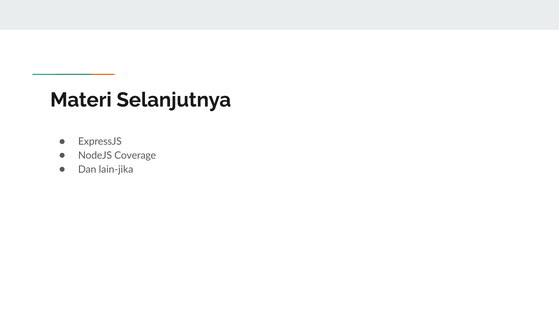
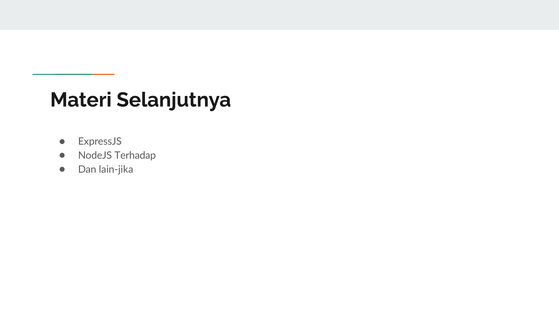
Coverage: Coverage -> Terhadap (135, 155)
